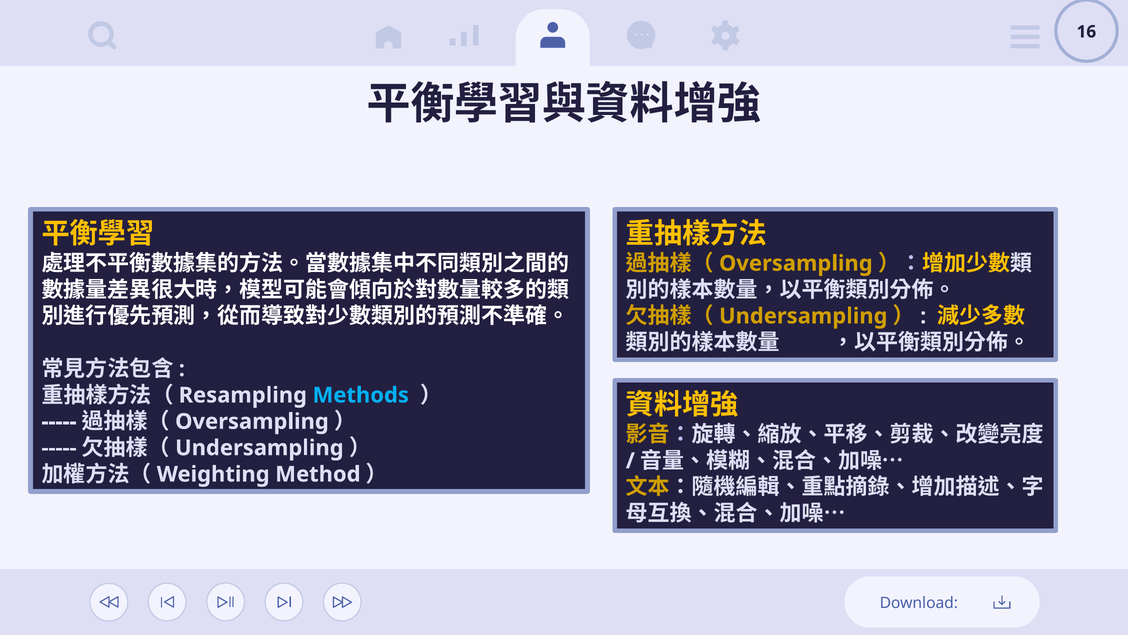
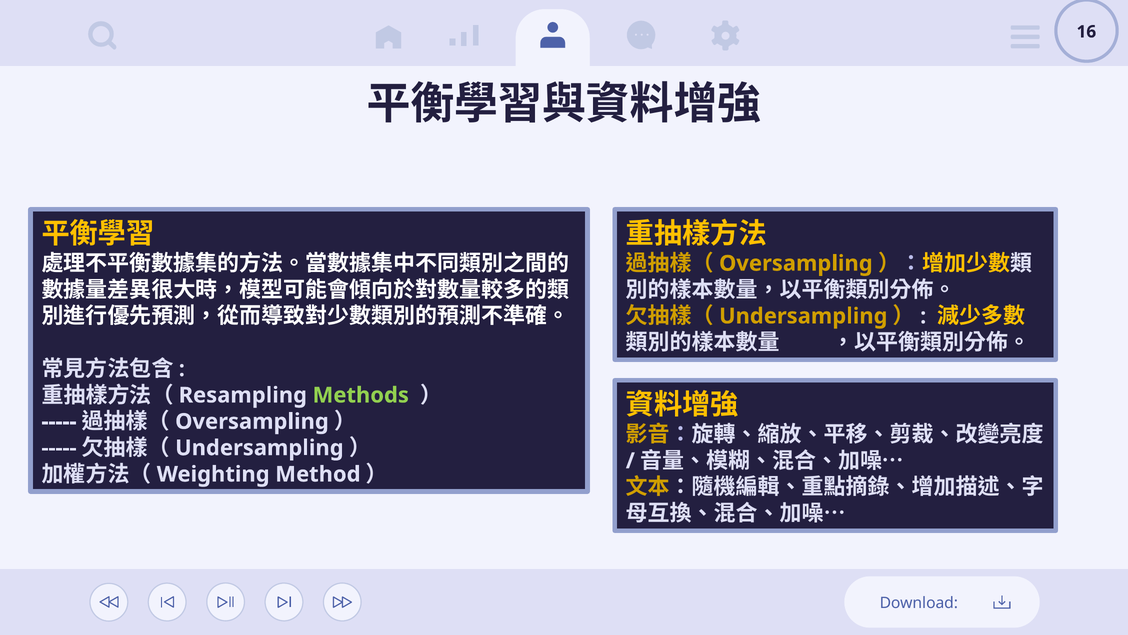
Methods colour: light blue -> light green (361, 395)
